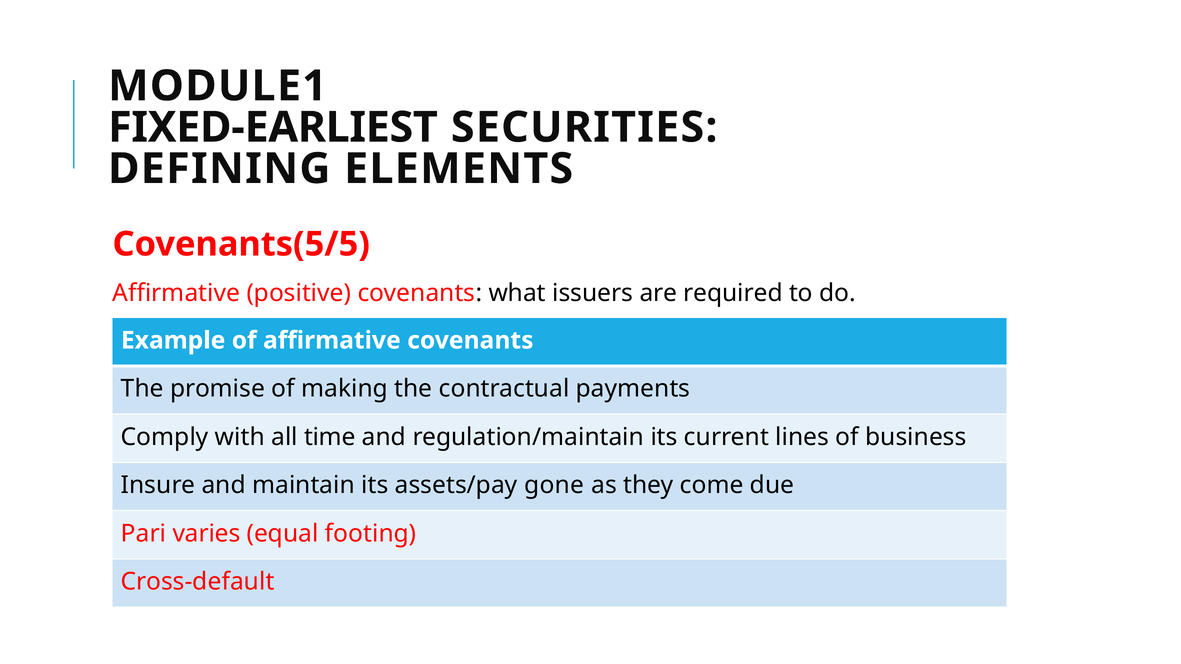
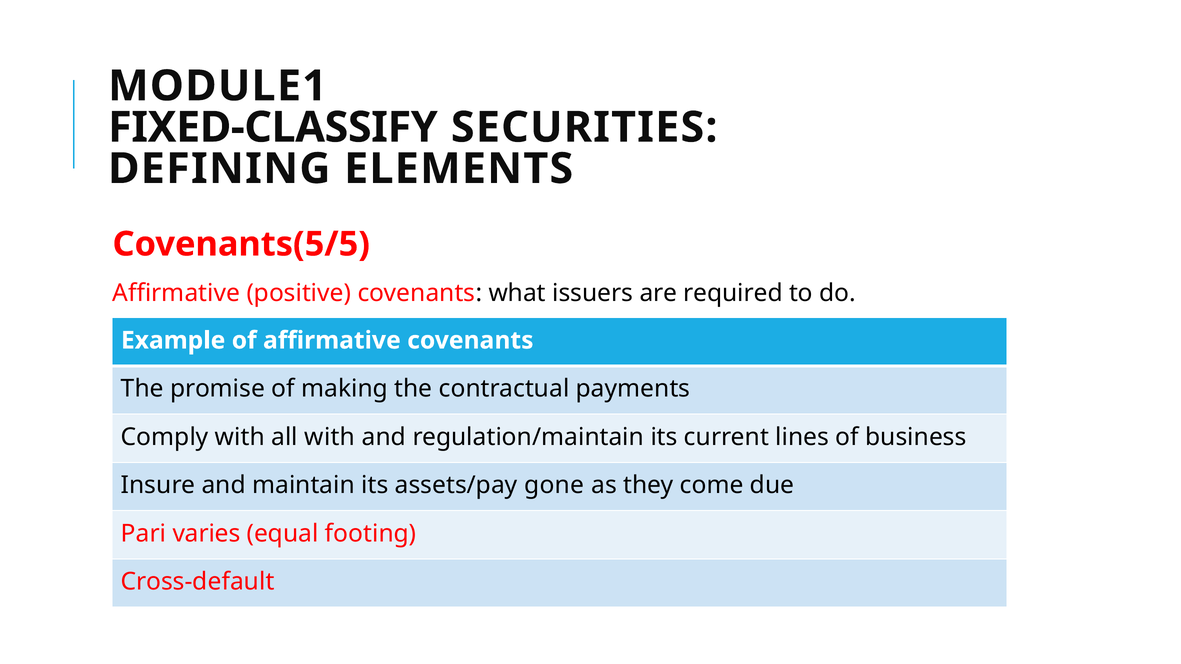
FIXED-EARLIEST: FIXED-EARLIEST -> FIXED-CLASSIFY (273, 128)
all time: time -> with (330, 437)
